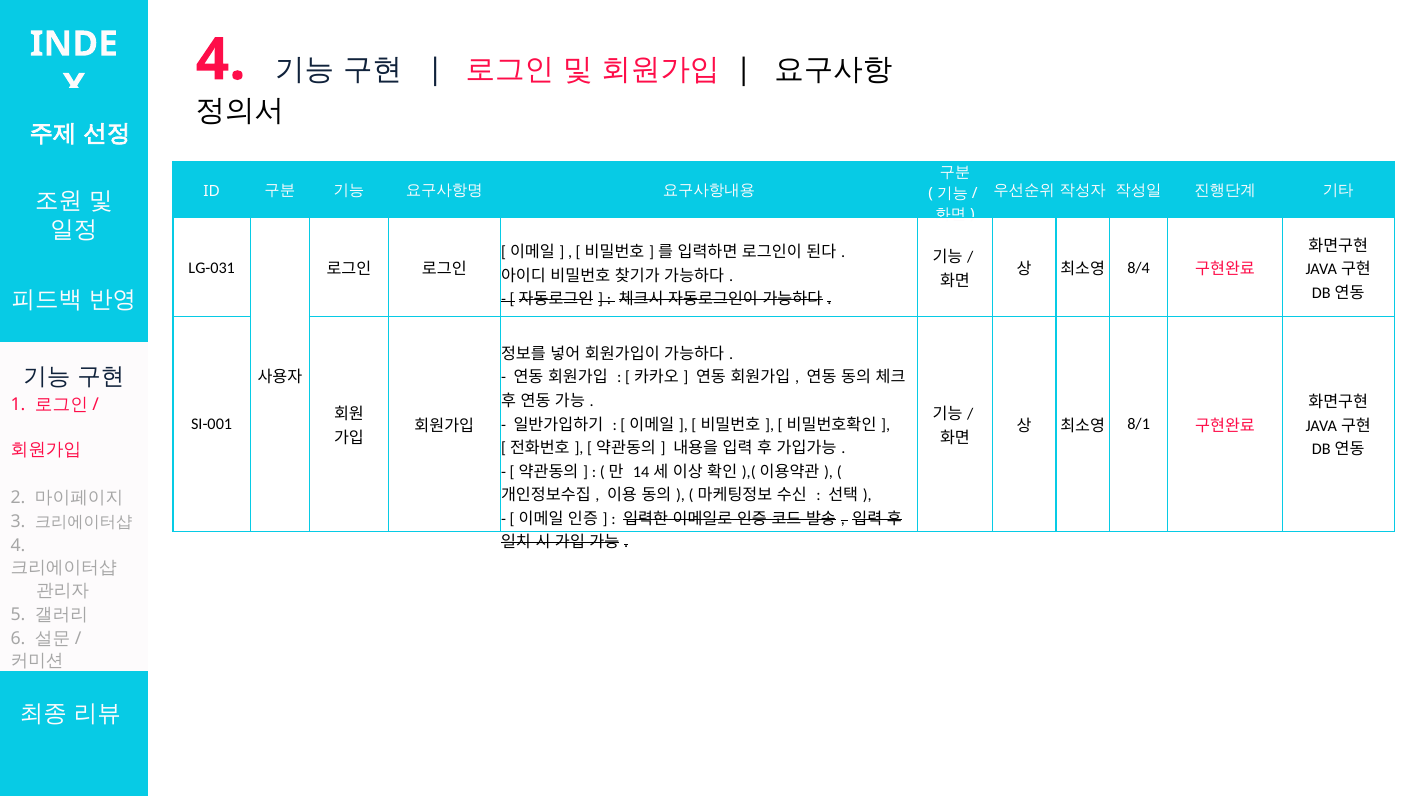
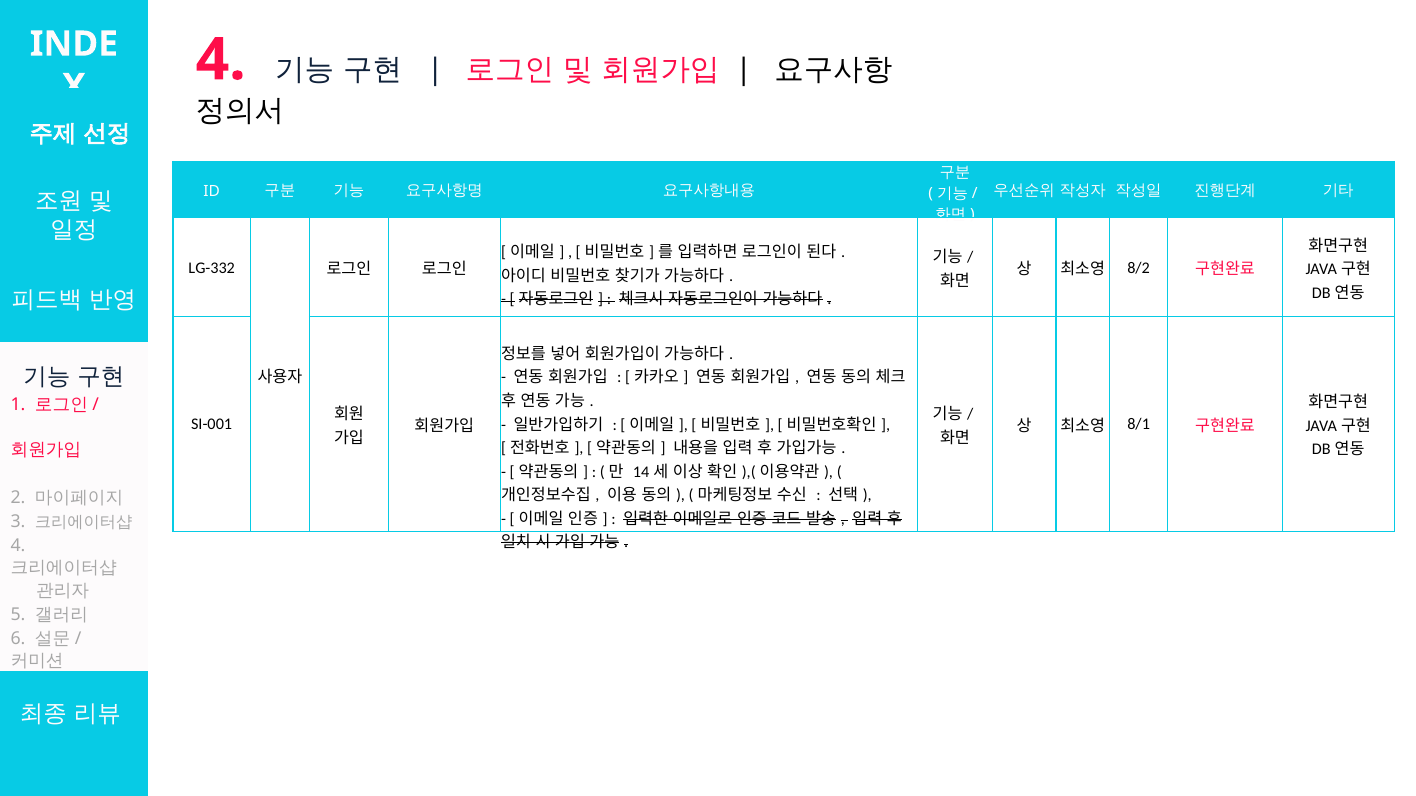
LG-031: LG-031 -> LG-332 (212, 268)
8/4: 8/4 -> 8/2 (1139, 268)
